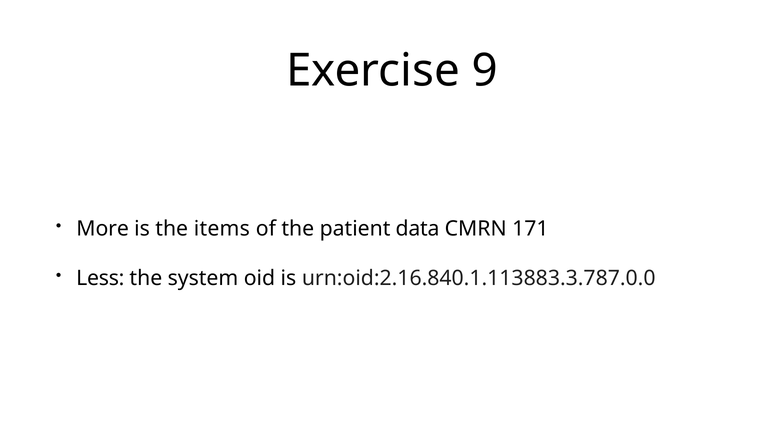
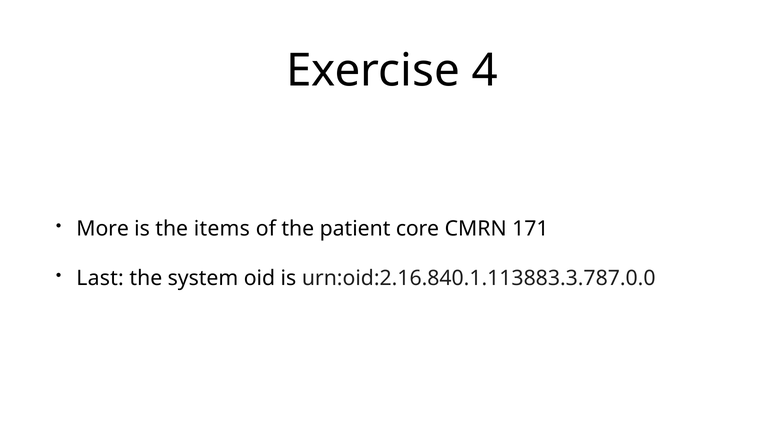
9: 9 -> 4 (485, 71)
data: data -> core (417, 229)
Less: Less -> Last (100, 278)
